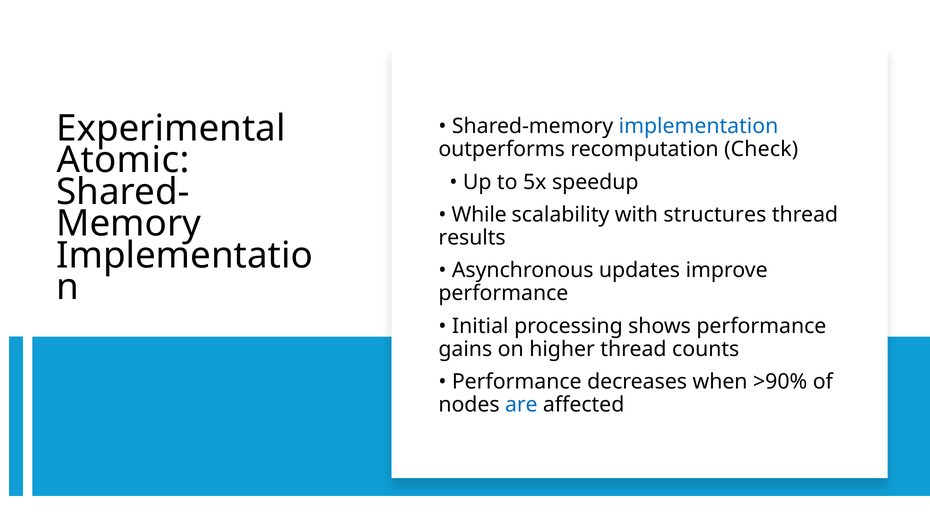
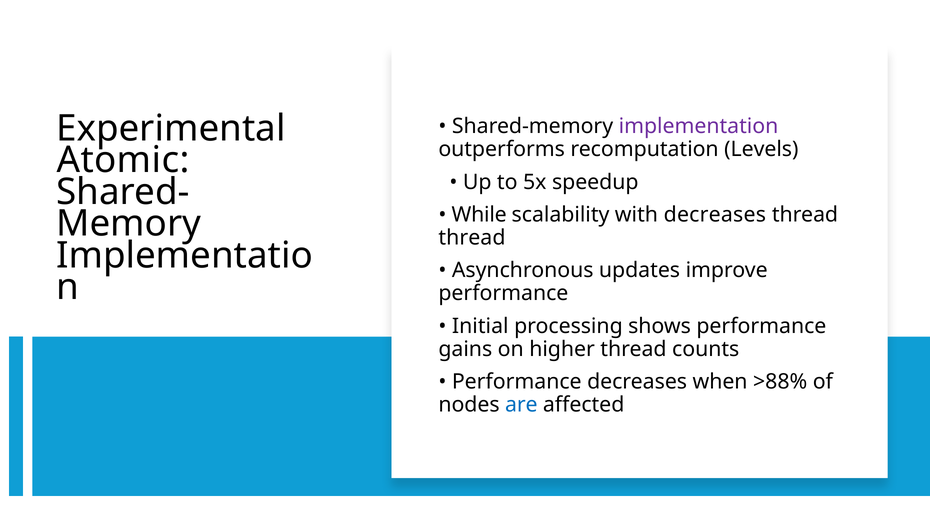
implementation colour: blue -> purple (699, 126)
Check: Check -> Levels (761, 149)
with structures: structures -> decreases (715, 215)
results: results -> thread (472, 238)
>90%: >90% -> >88% (780, 382)
